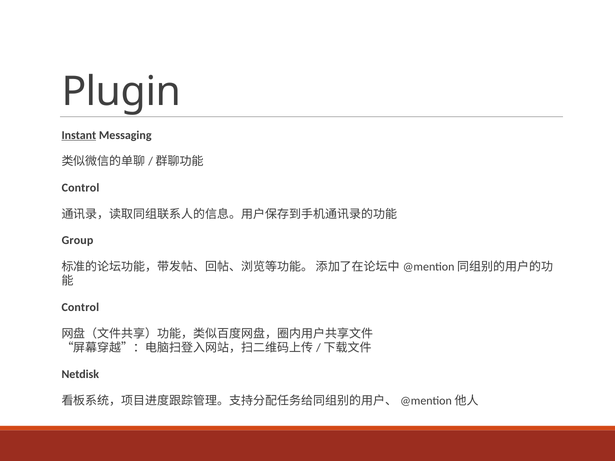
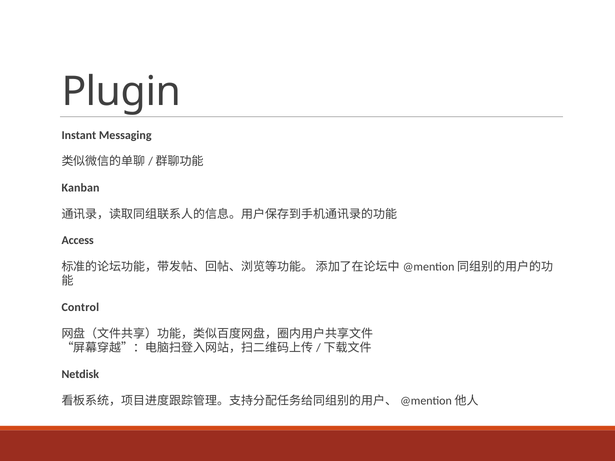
Instant underline: present -> none (79, 135)
Control: Control -> Kanban (81, 188)
Group: Group -> Access (78, 241)
